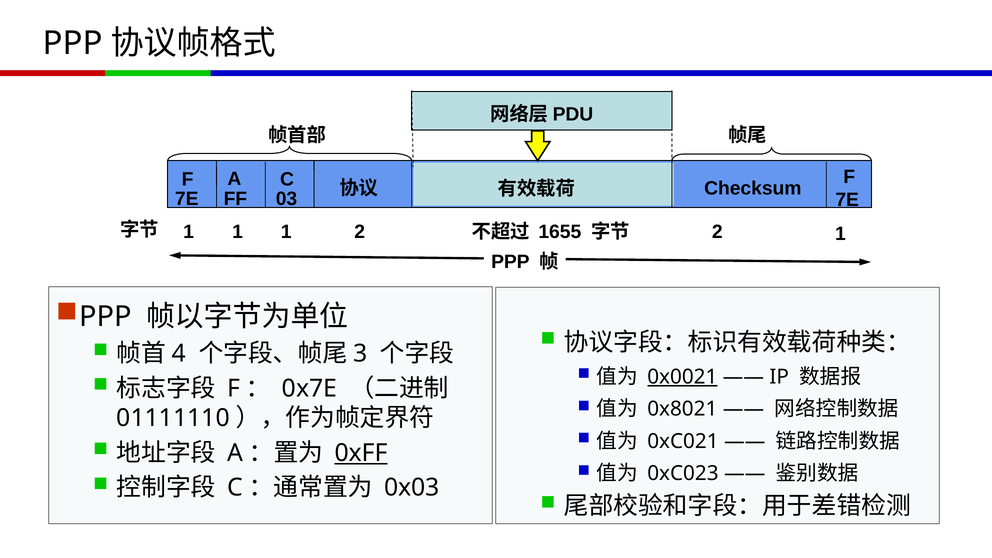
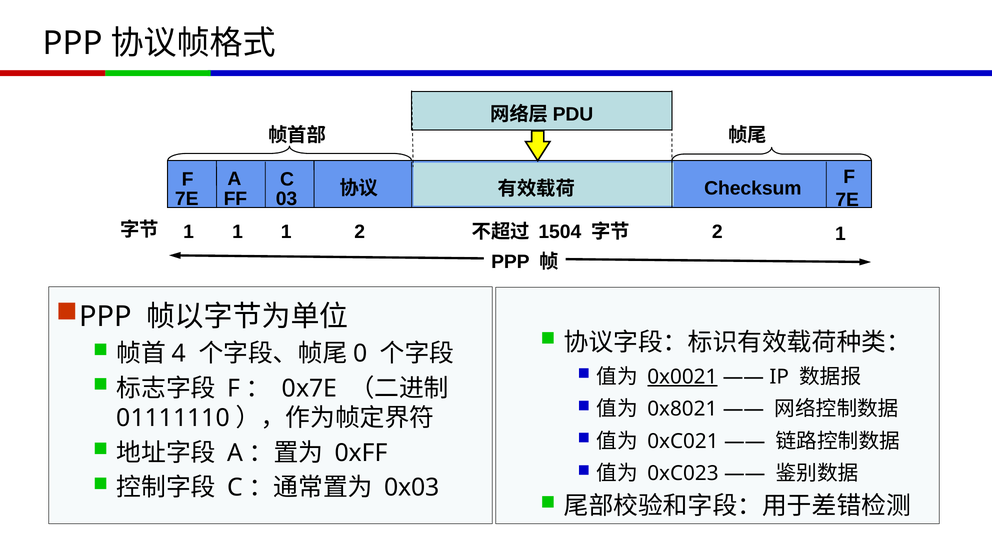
1655: 1655 -> 1504 (560, 232)
3: 3 -> 0 (360, 354)
0xFF underline: present -> none (361, 453)
